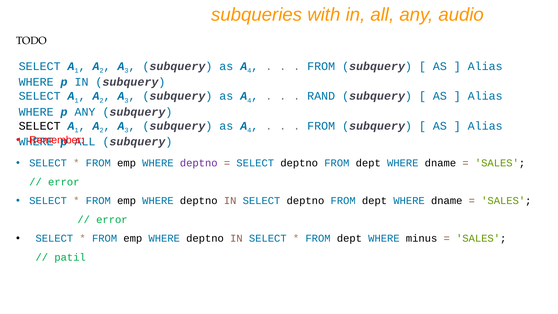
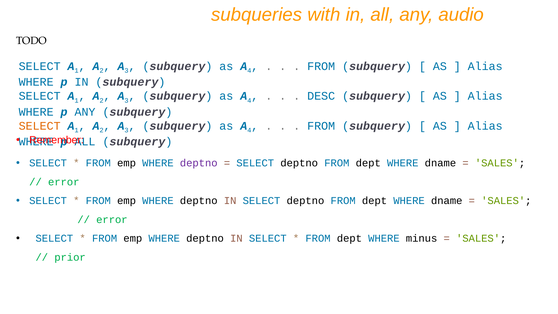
RAND: RAND -> DESC (321, 96)
SELECT colour: black -> orange (40, 126)
patil: patil -> prior (70, 257)
